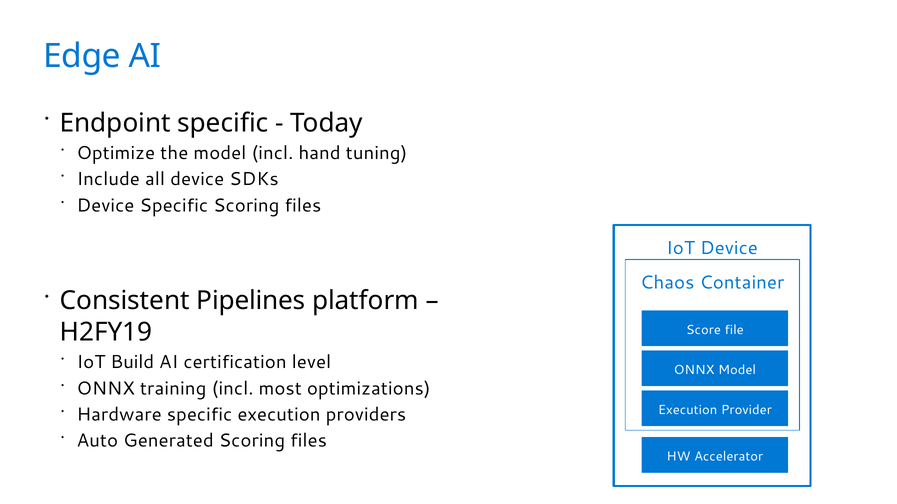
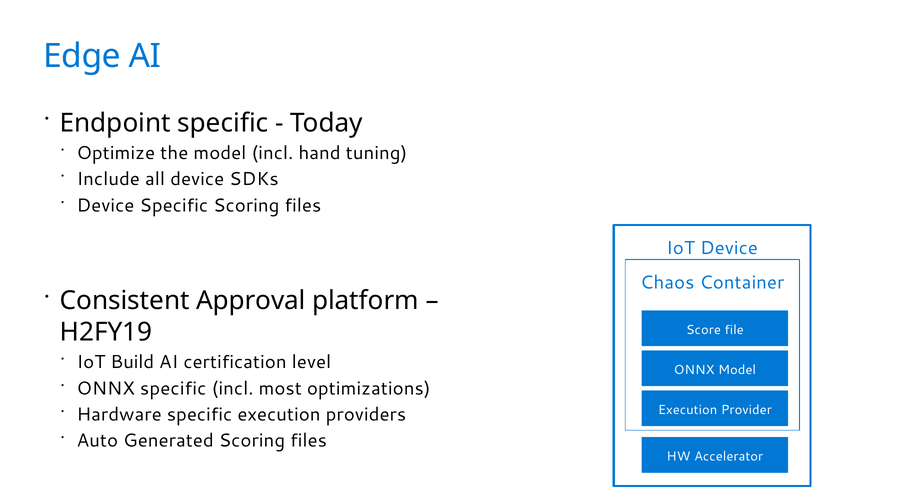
Pipelines: Pipelines -> Approval (251, 301)
ONNX training: training -> specific (173, 389)
